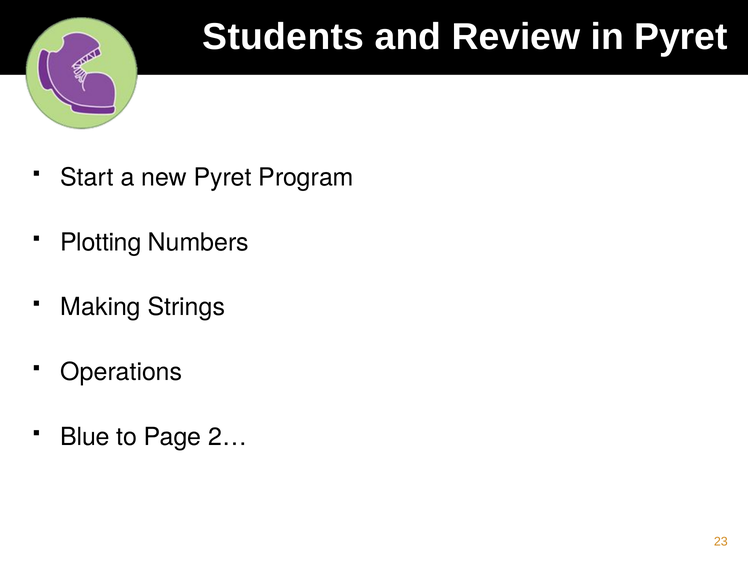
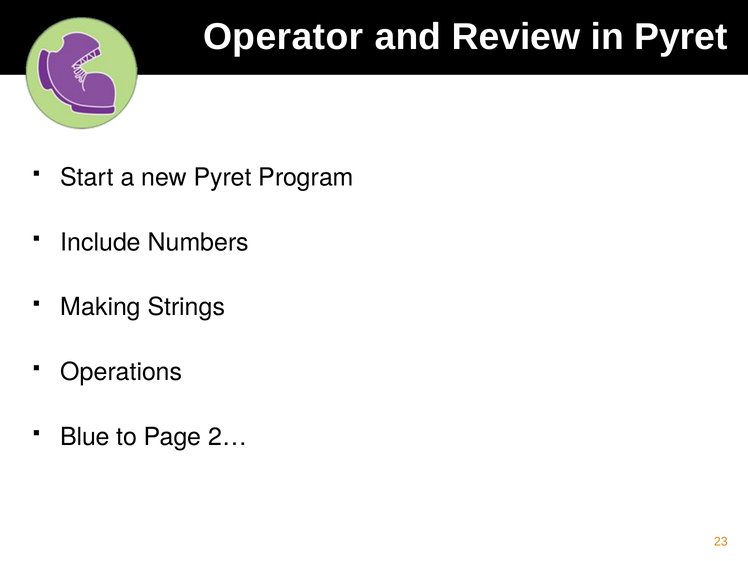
Students: Students -> Operator (283, 37)
Plotting: Plotting -> Include (101, 242)
